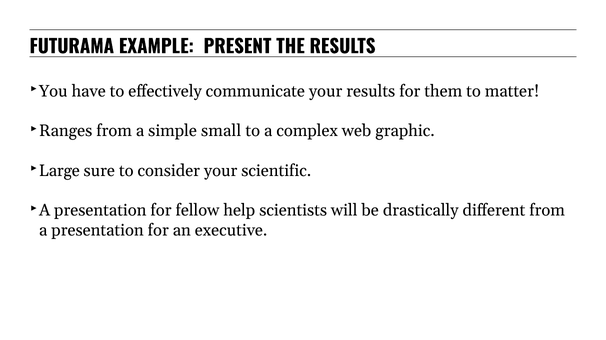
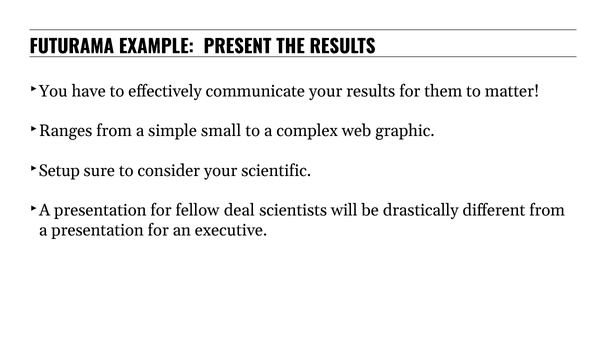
Large: Large -> Setup (59, 171)
help: help -> deal (239, 211)
